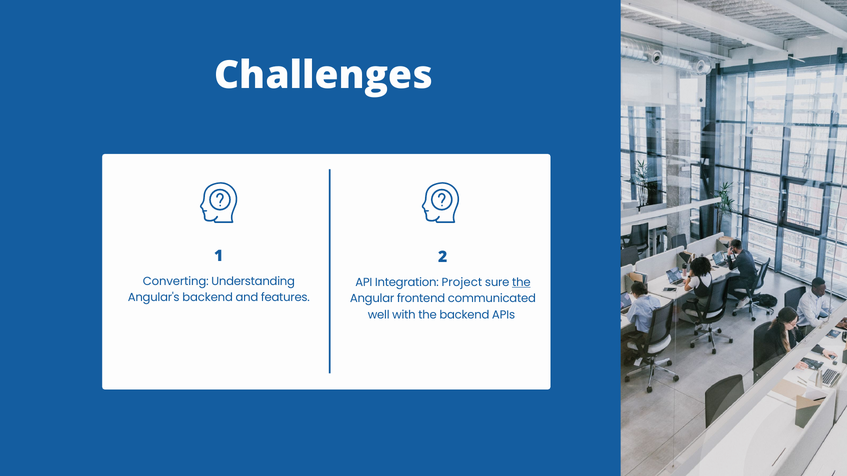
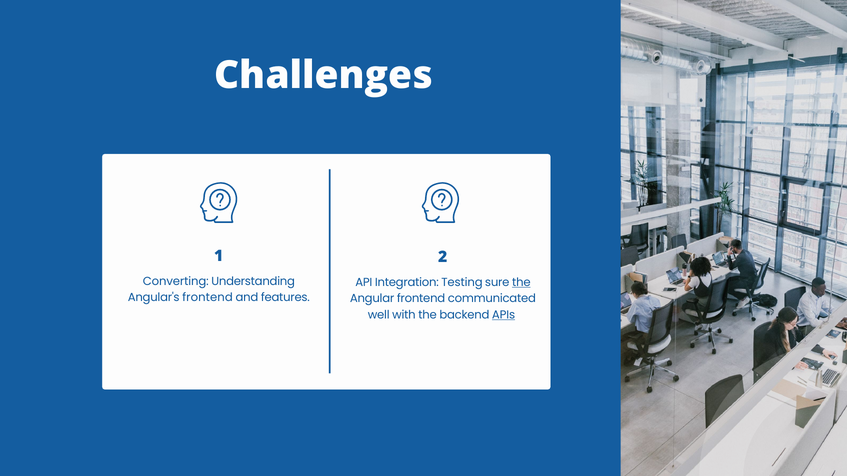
Project: Project -> Testing (462, 283)
Angular's backend: backend -> frontend (208, 298)
APIs underline: none -> present (504, 315)
